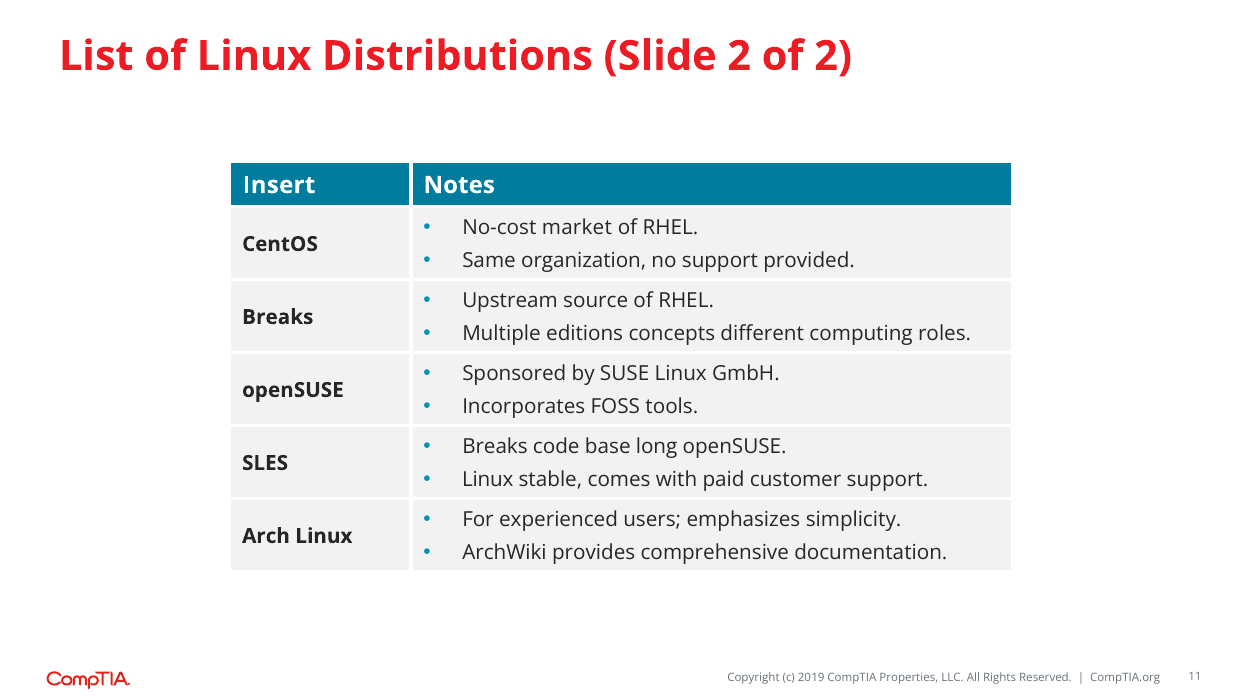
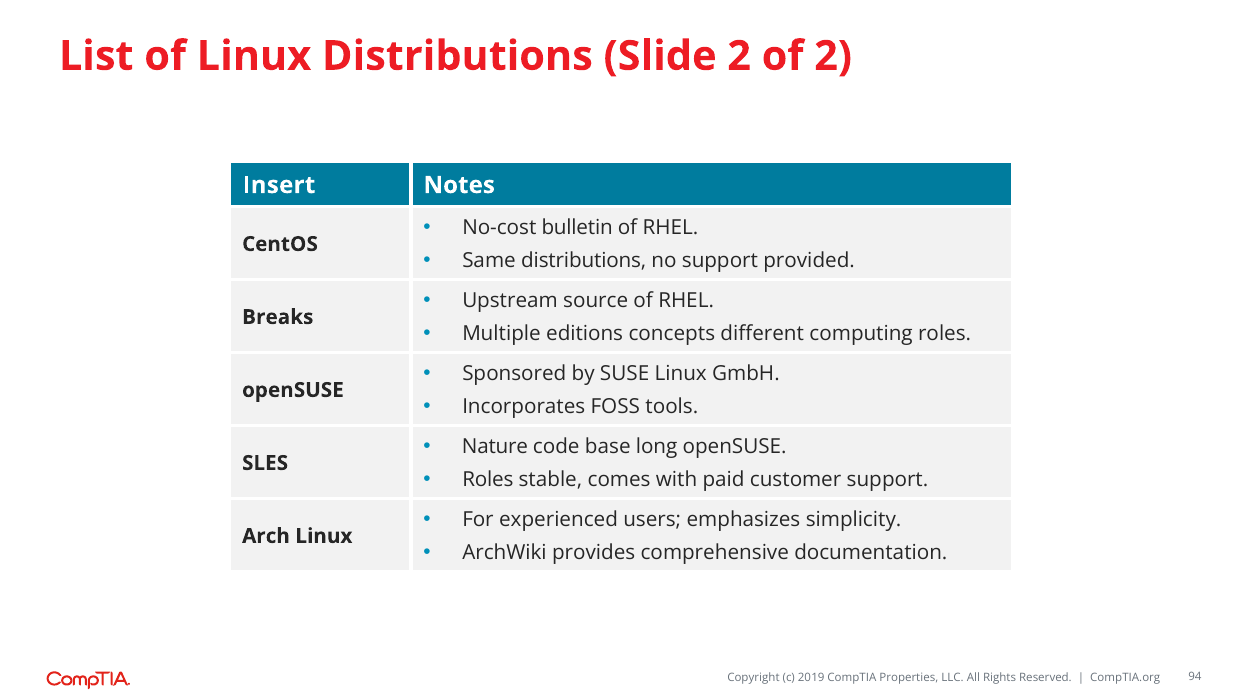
market: market -> bulletin (577, 228)
Same organization: organization -> distributions (584, 260)
Breaks: Breaks -> Nature (495, 447)
Linux: Linux -> Roles (488, 479)
11: 11 -> 94 (1195, 677)
